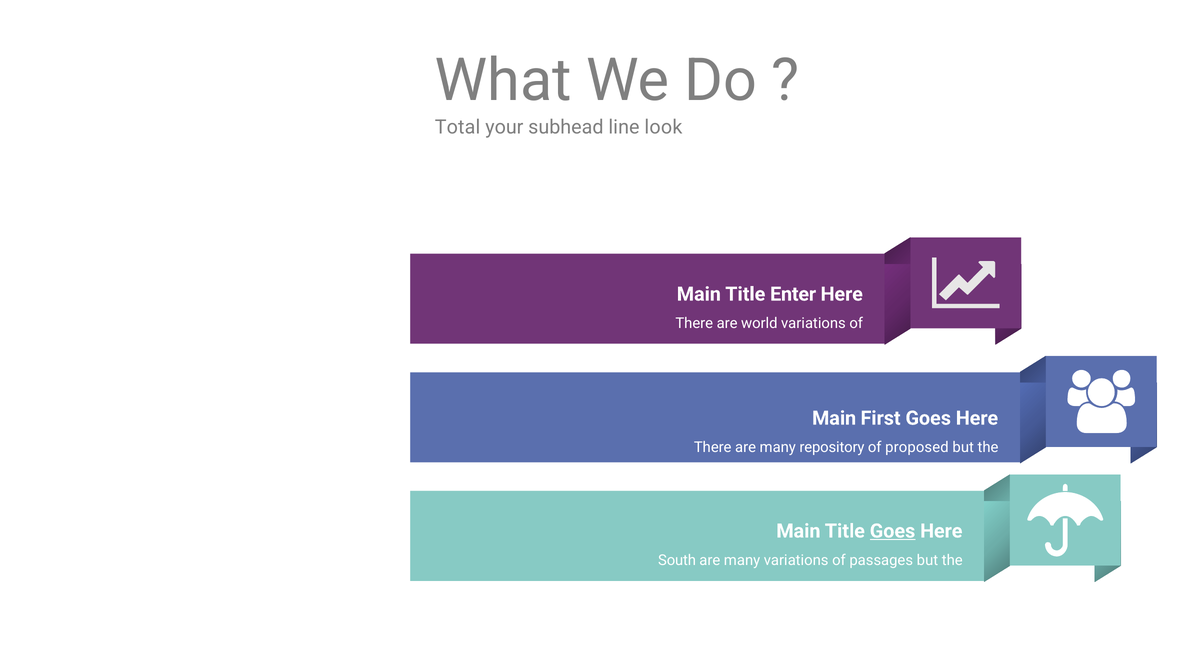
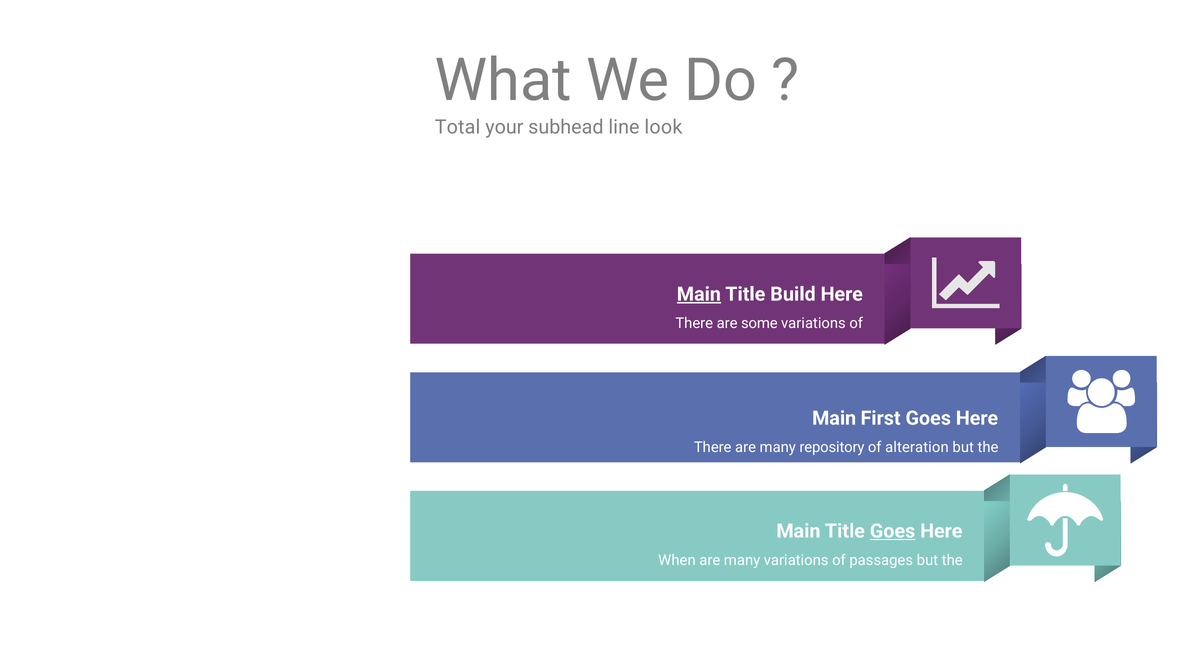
Main underline: none -> present (699, 294)
Enter: Enter -> Build (793, 294)
world: world -> some (759, 324)
proposed: proposed -> alteration (917, 448)
South: South -> When (677, 561)
